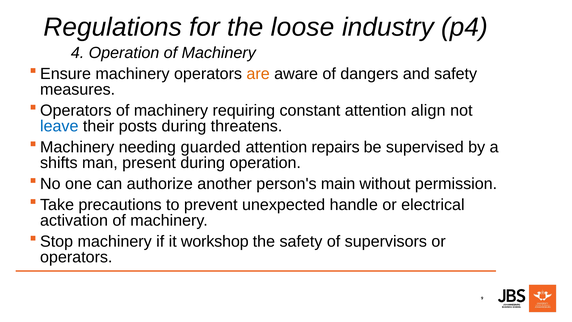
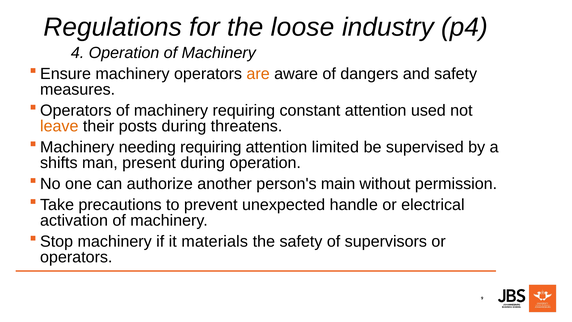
align: align -> used (428, 110)
leave colour: blue -> orange (59, 126)
needing guarded: guarded -> requiring (211, 147)
repairs: repairs -> limited (335, 147)
workshop: workshop -> materials (215, 241)
